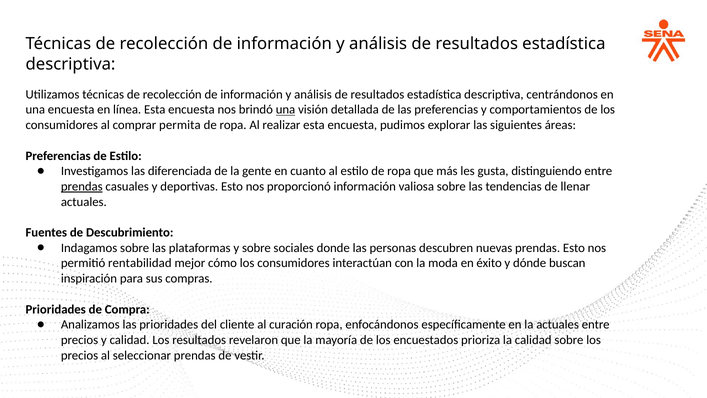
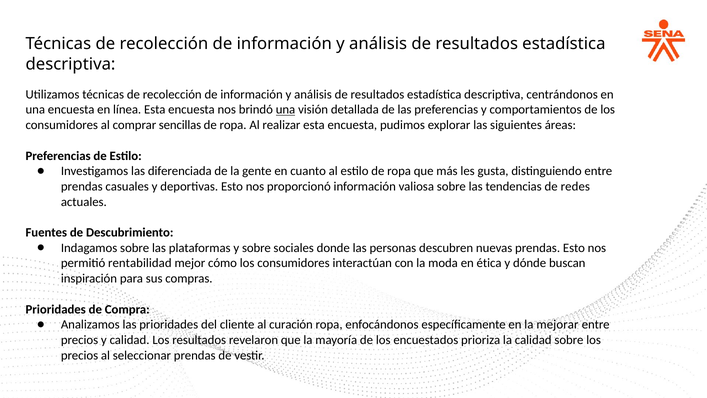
permita: permita -> sencillas (180, 125)
prendas underline: present -> none (82, 186)
llenar: llenar -> redes (575, 186)
éxito: éxito -> ética (489, 263)
la actuales: actuales -> mejorar (557, 324)
